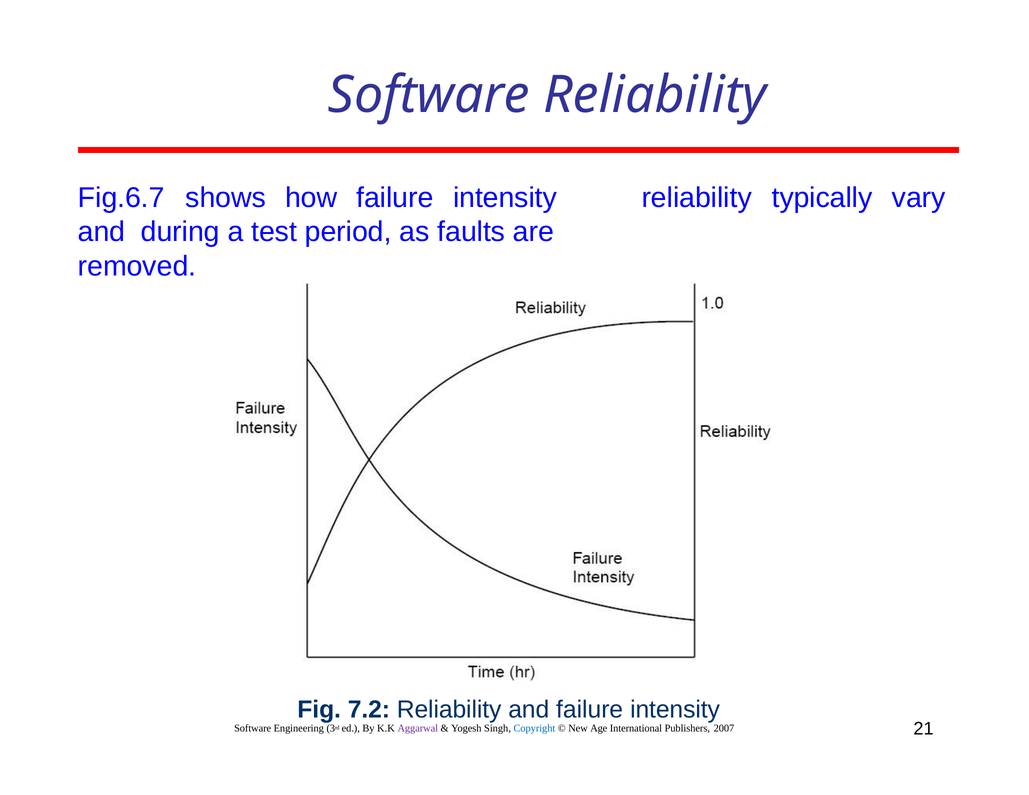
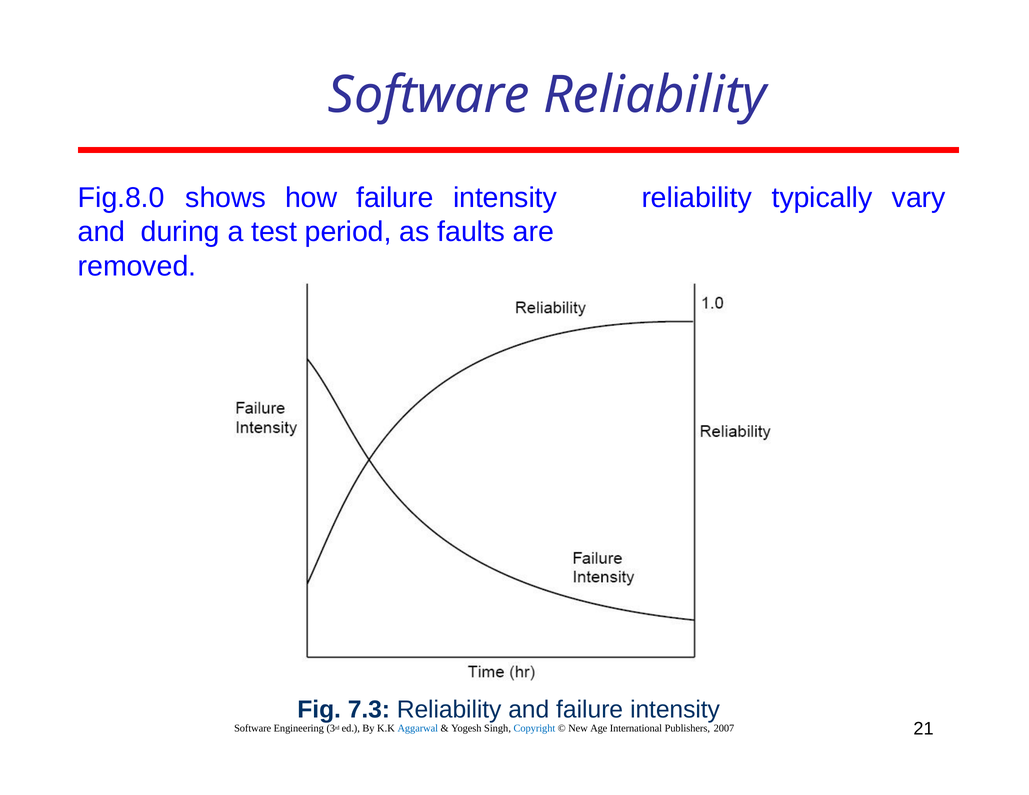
Fig.6.7: Fig.6.7 -> Fig.8.0 (121, 198)
7.2: 7.2 -> 7.3 (369, 710)
Aggarwal colour: purple -> blue (418, 728)
